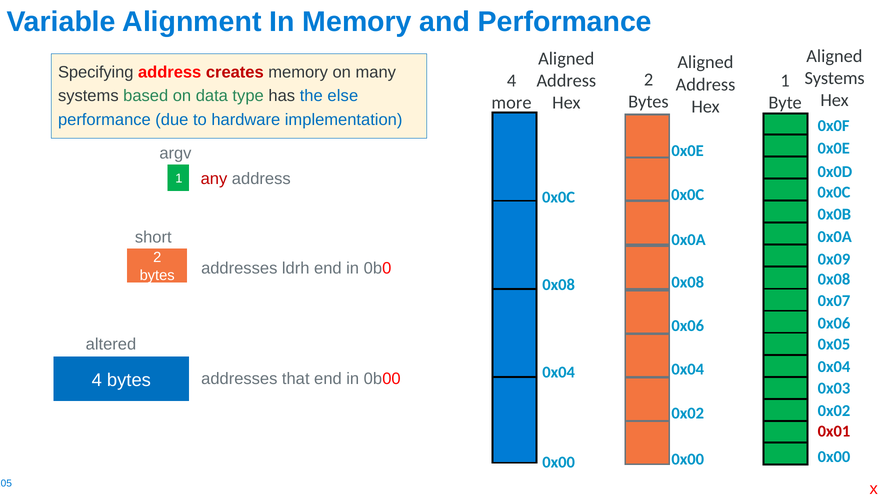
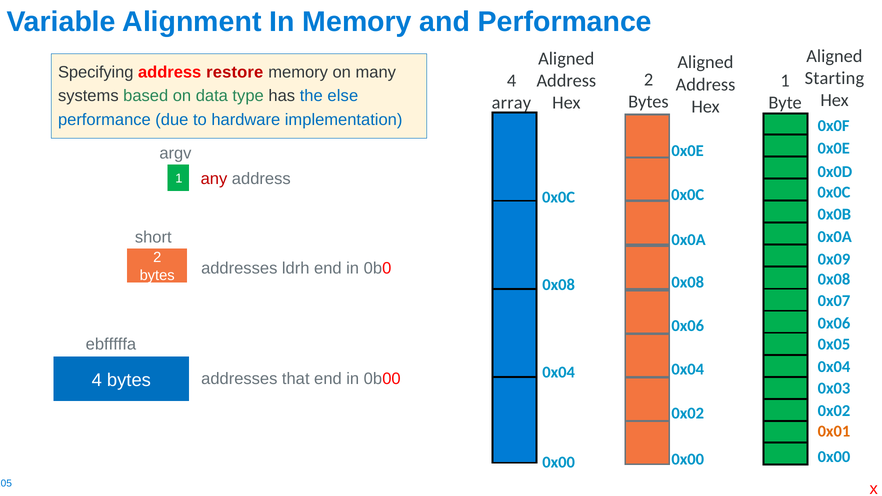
creates: creates -> restore (235, 72)
Systems: Systems -> Starting (834, 78)
more: more -> array (511, 103)
altered: altered -> ebfffffa (111, 344)
0x01 colour: red -> orange (834, 432)
